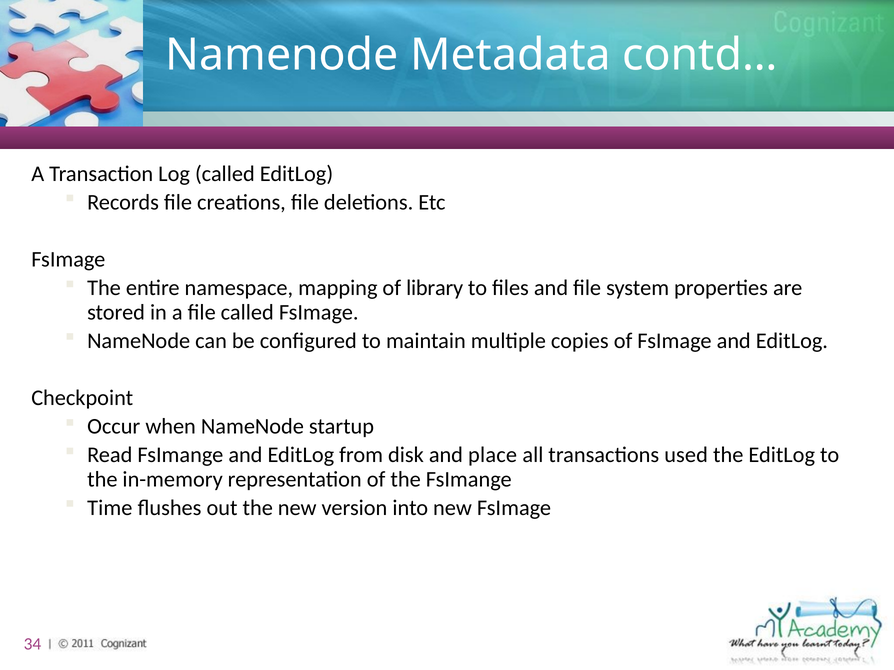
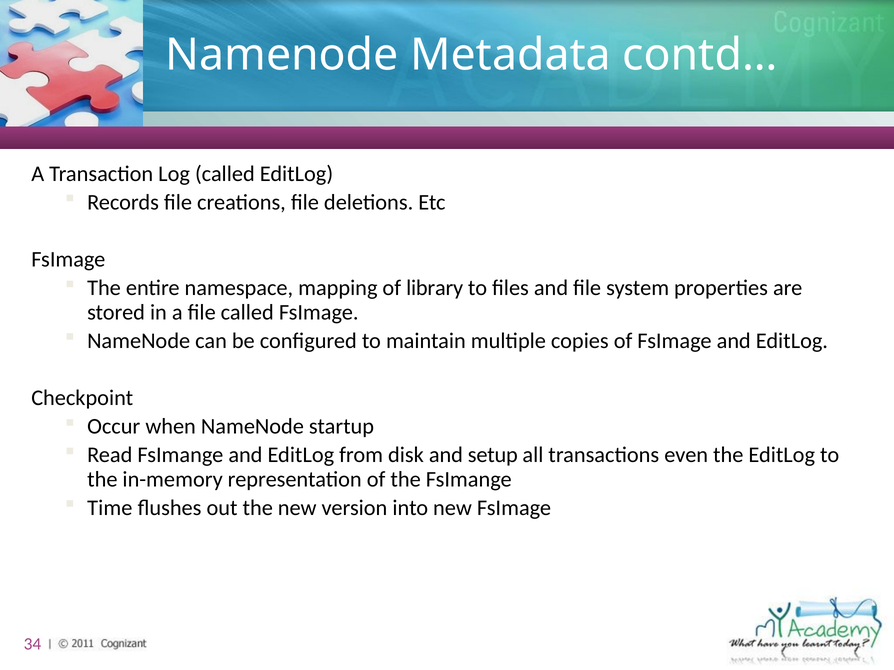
place: place -> setup (493, 455)
used: used -> even (686, 455)
